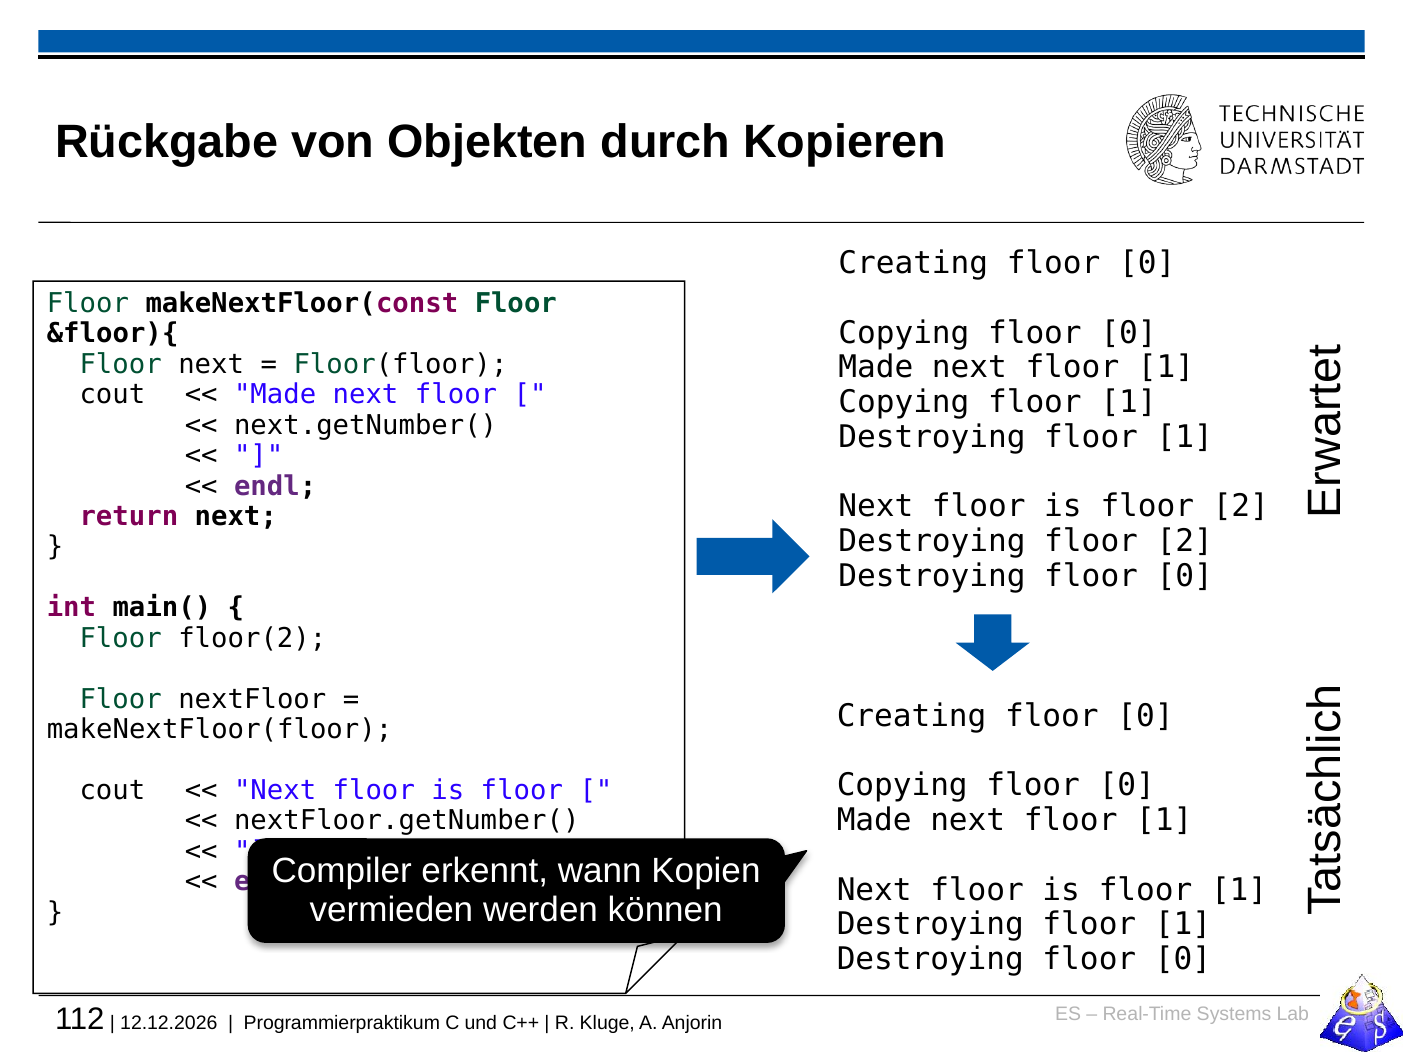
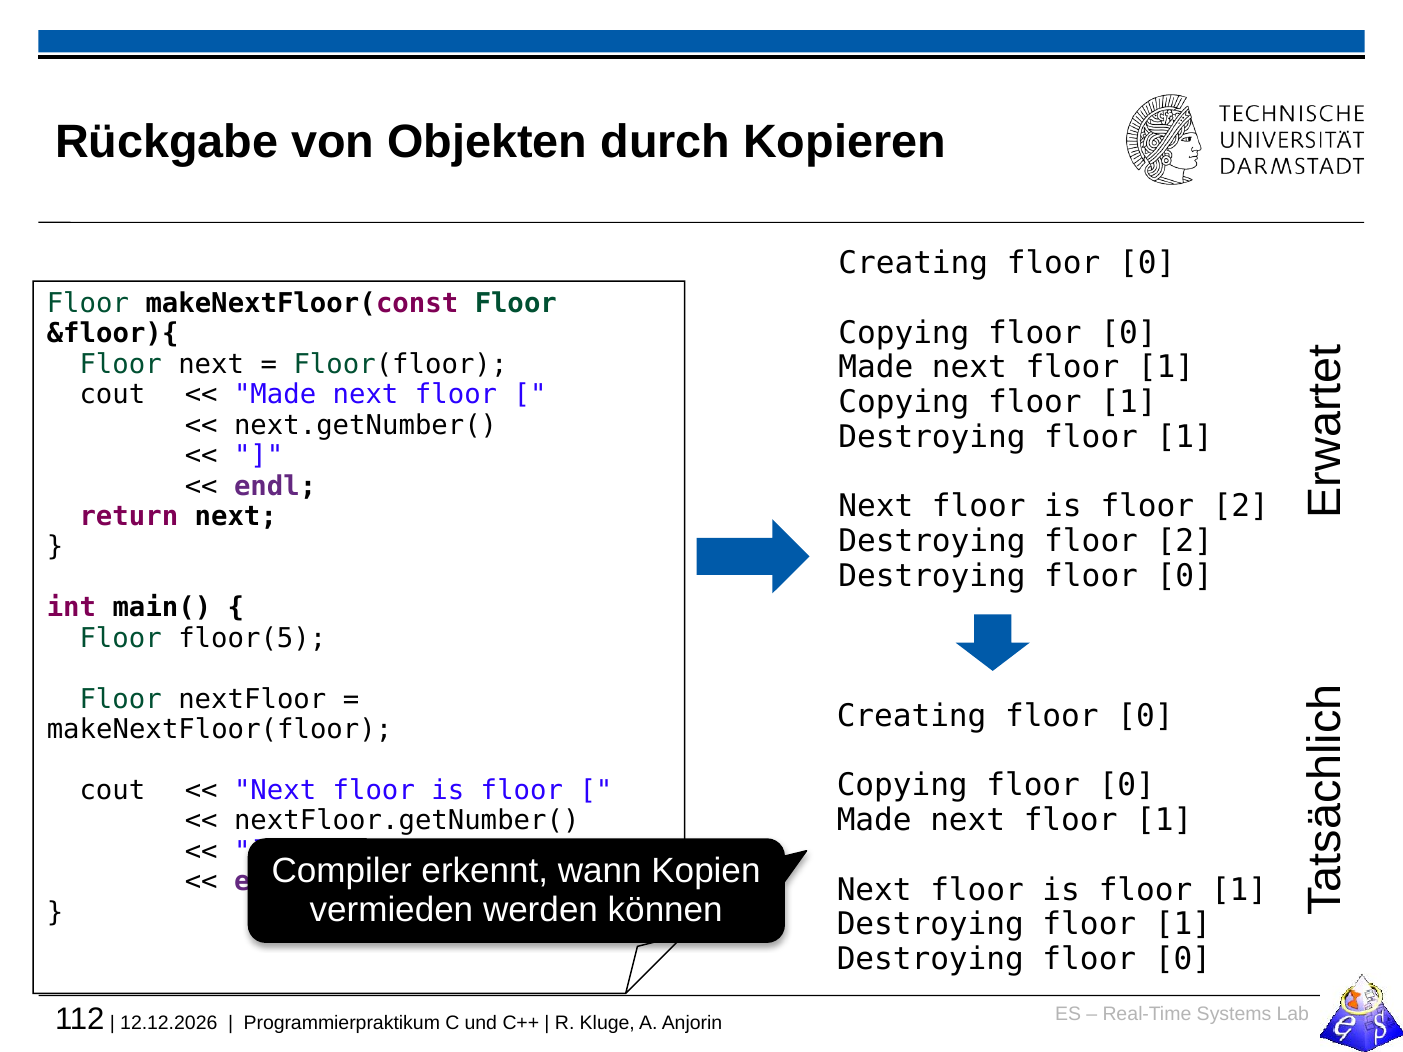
floor(2: floor(2 -> floor(5 (252, 638)
